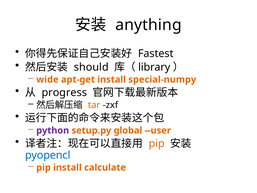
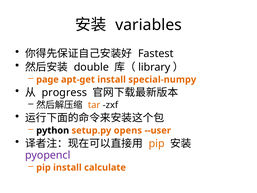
anything: anything -> variables (149, 25)
should: should -> double (91, 67)
wide: wide -> page (47, 79)
python colour: purple -> black (53, 130)
global: global -> opens (128, 130)
pyopencl colour: blue -> purple (48, 155)
